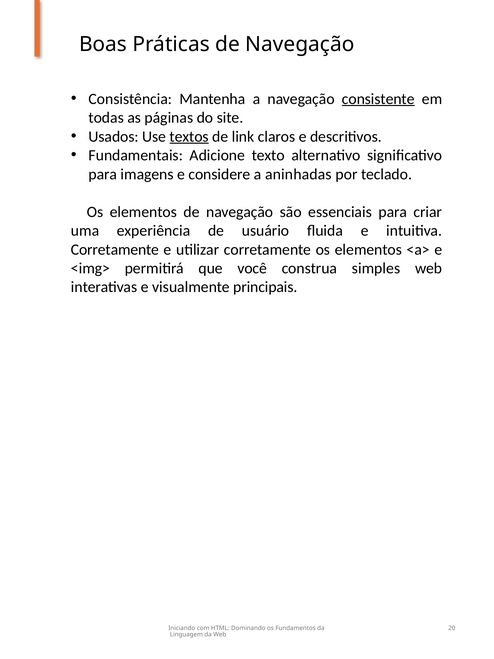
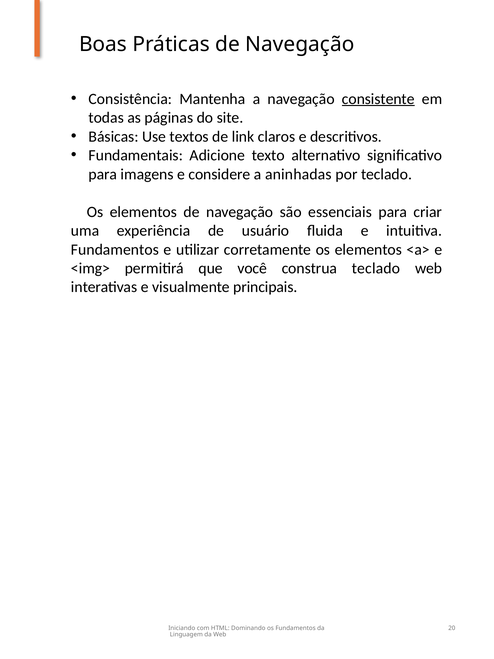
Usados: Usados -> Básicas (114, 136)
textos underline: present -> none (189, 136)
Corretamente: Corretamente -> Fundamentos (115, 249)
construa simples: simples -> teclado (376, 268)
